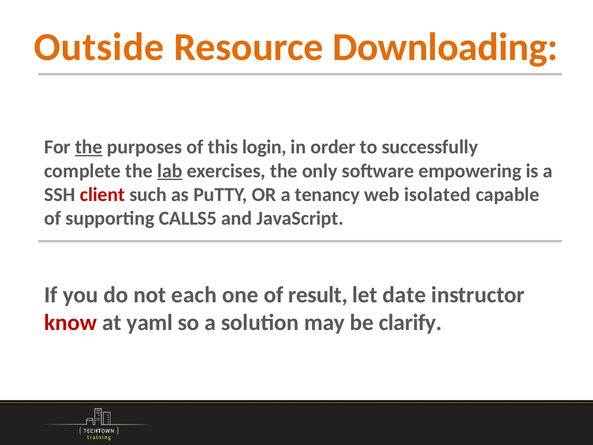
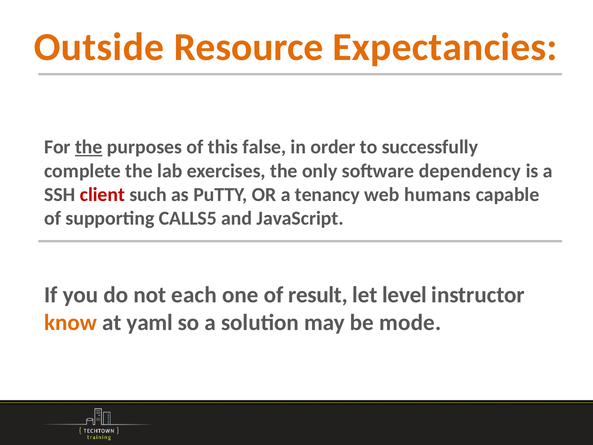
Downloading: Downloading -> Expectancies (445, 47)
login: login -> false (264, 147)
lab underline: present -> none (170, 171)
empowering: empowering -> dependency (470, 171)
isolated: isolated -> humans (438, 194)
date: date -> level (404, 295)
know colour: red -> orange (71, 323)
clarify: clarify -> mode (410, 323)
